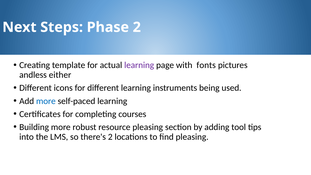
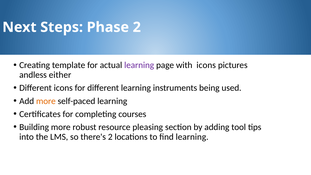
with fonts: fonts -> icons (206, 65)
more colour: blue -> orange (46, 101)
find pleasing: pleasing -> learning (192, 137)
